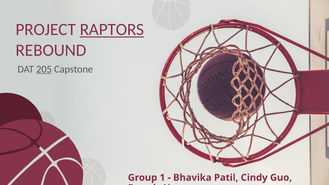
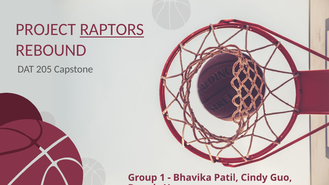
205 underline: present -> none (44, 69)
